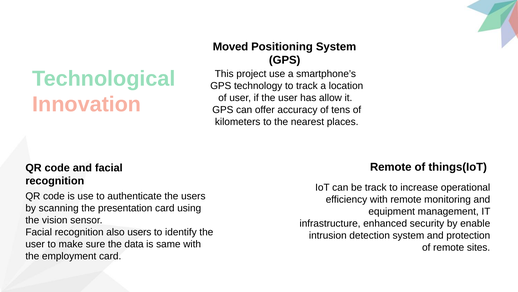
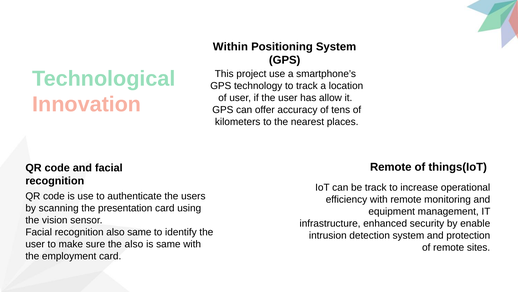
Moved: Moved -> Within (230, 47)
also users: users -> same (139, 232)
the data: data -> also (134, 244)
